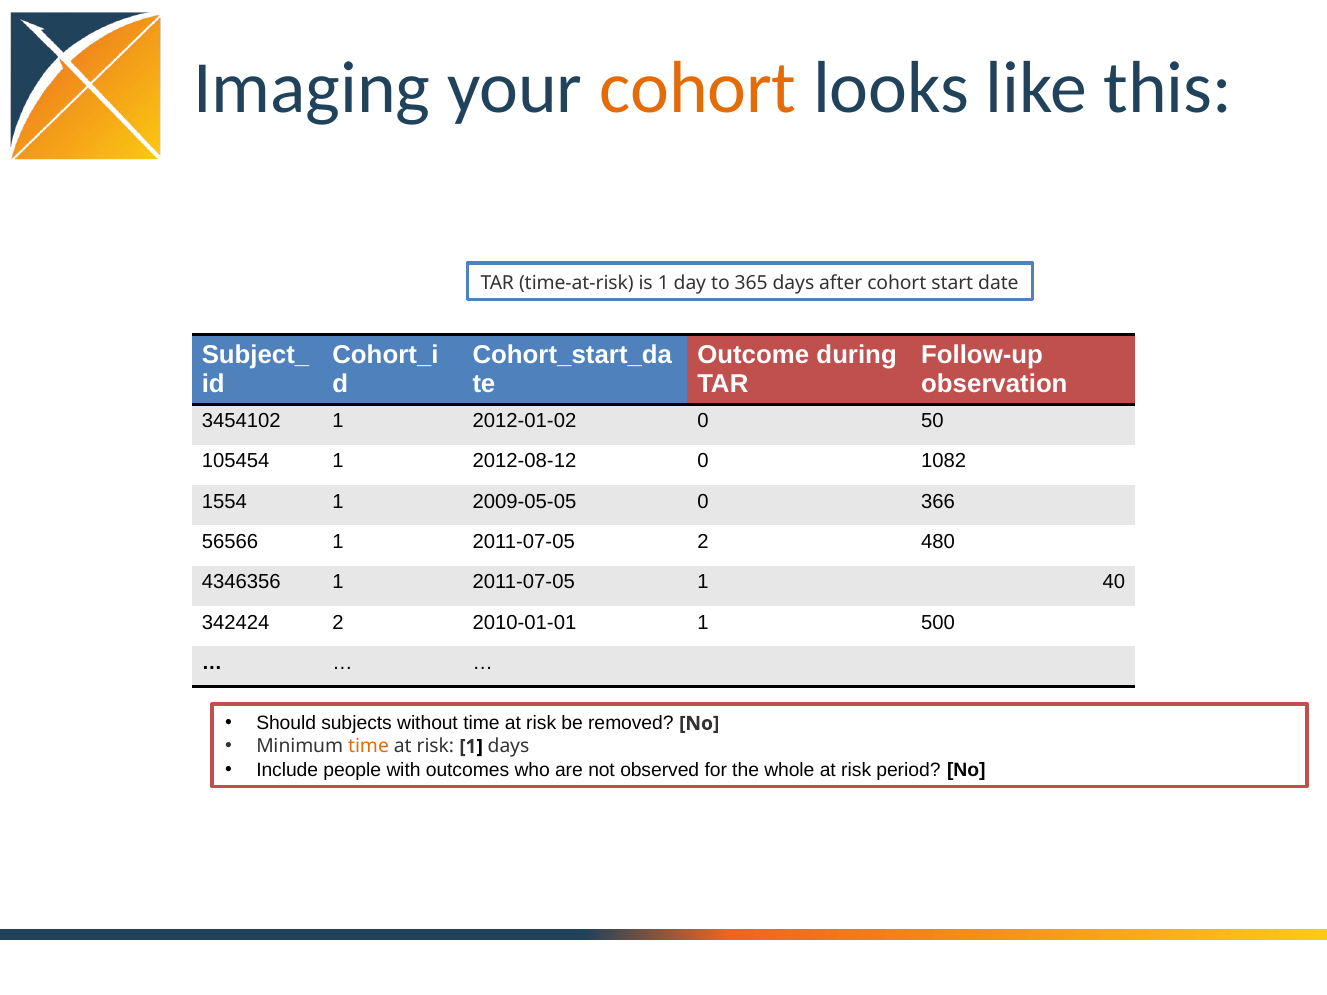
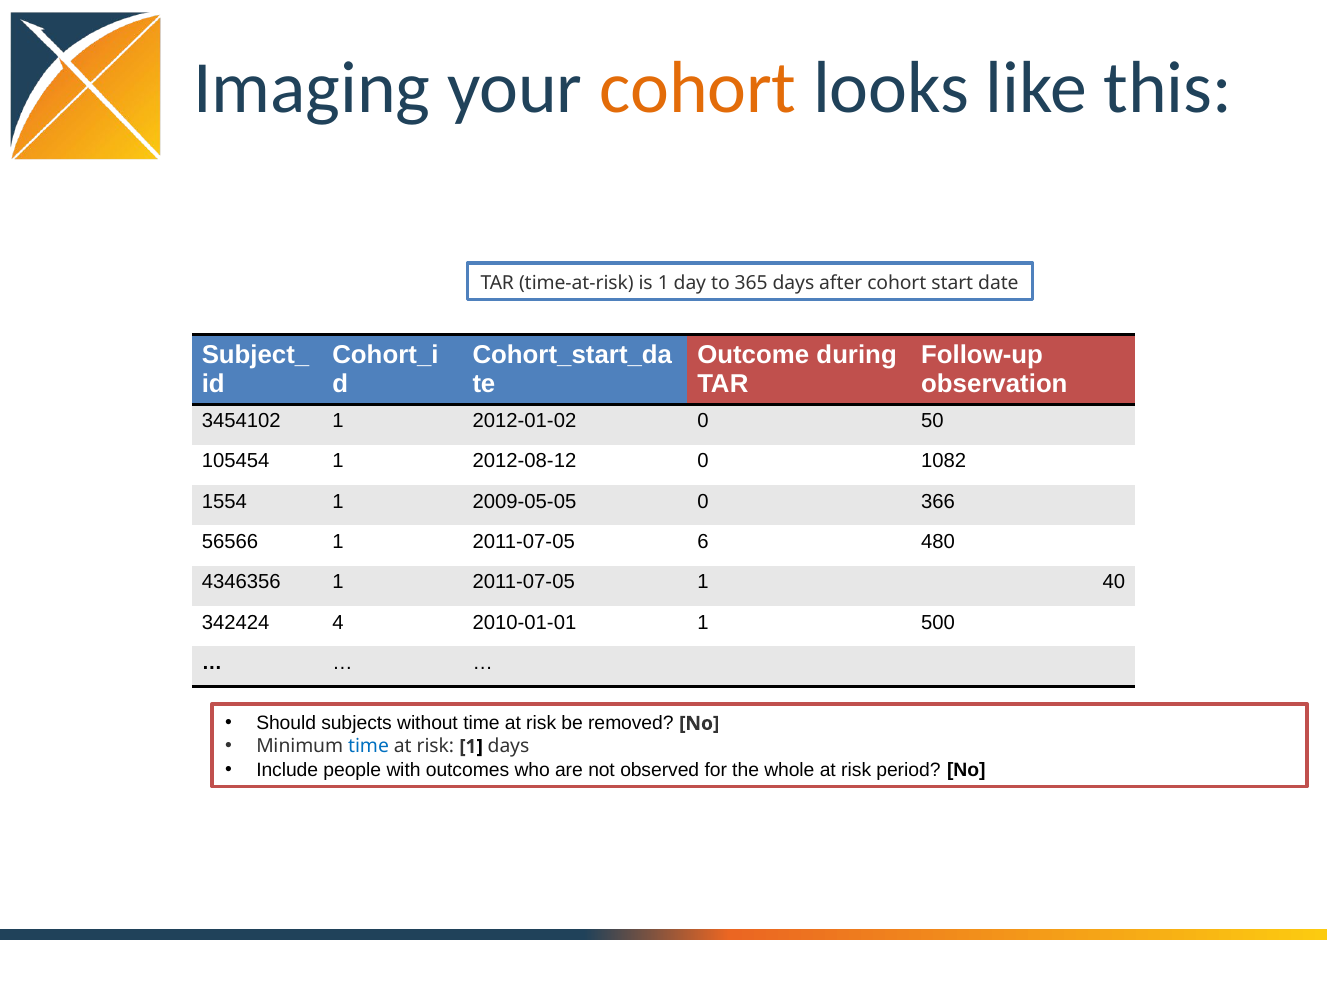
2011-07-05 2: 2 -> 6 (703, 542)
342424 2: 2 -> 4 (338, 623)
time colour: orange -> blue (369, 747)
